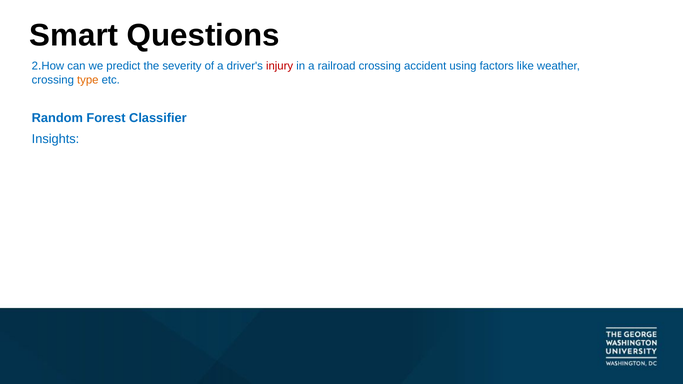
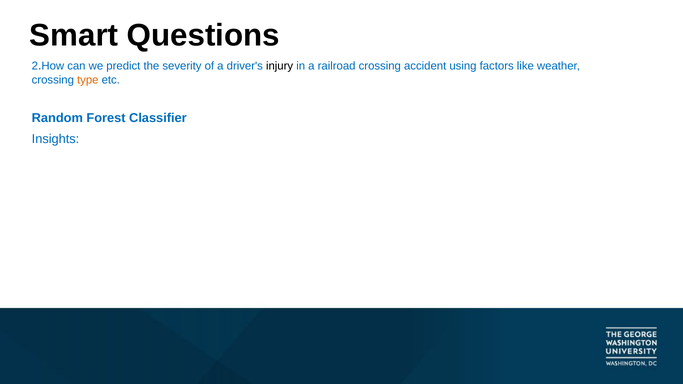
injury colour: red -> black (280, 66)
